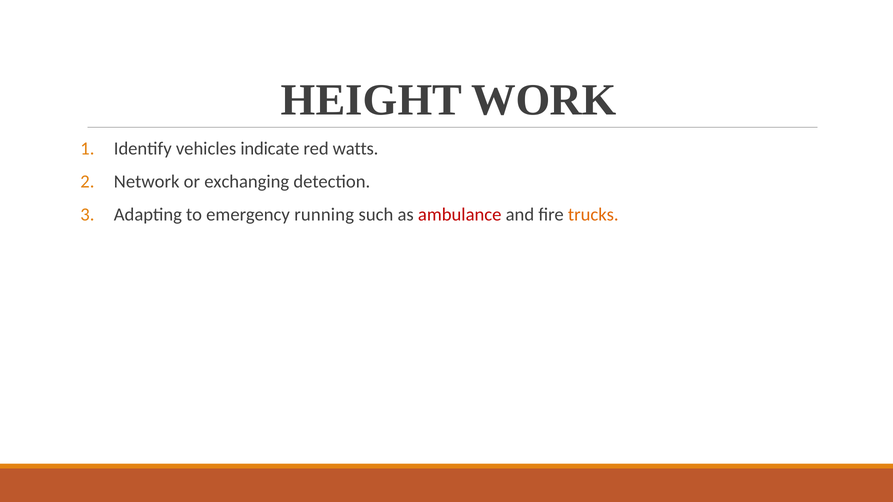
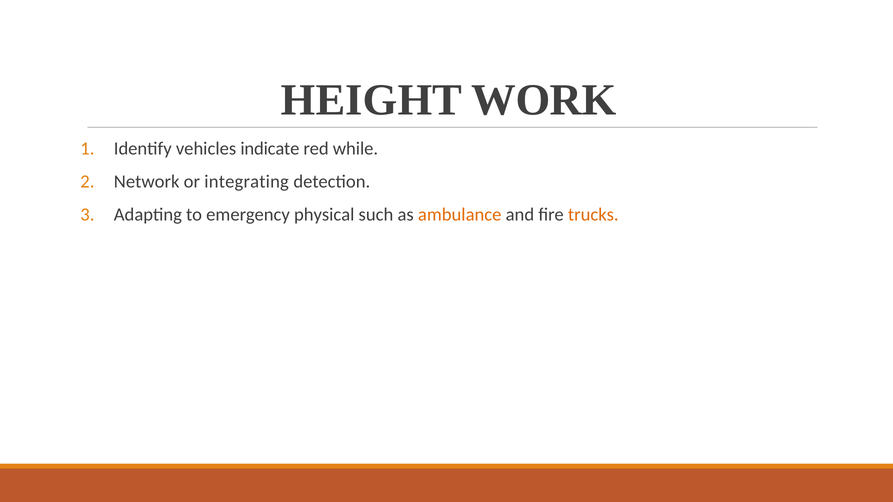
watts: watts -> while (355, 148)
exchanging: exchanging -> integrating (247, 182)
running: running -> physical (324, 215)
ambulance colour: red -> orange (460, 215)
